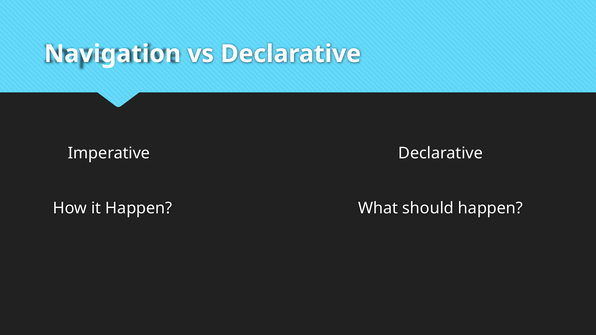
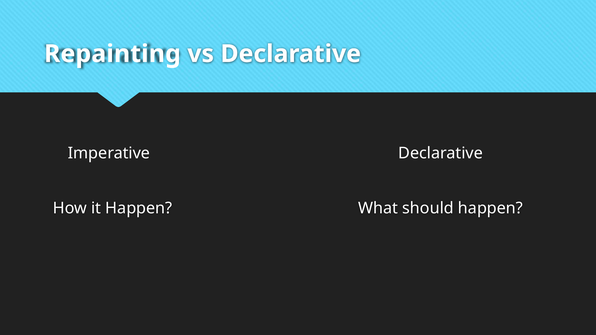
Navigation: Navigation -> Repainting (112, 54)
